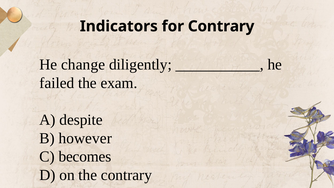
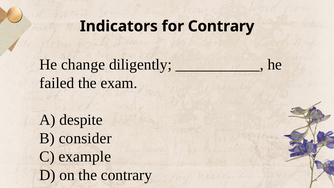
however: however -> consider (85, 138)
becomes: becomes -> example (85, 156)
